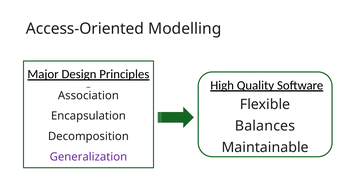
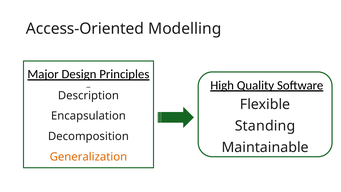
Association: Association -> Description (88, 95)
Balances: Balances -> Standing (265, 126)
Generalization colour: purple -> orange (88, 157)
